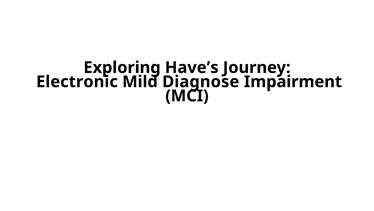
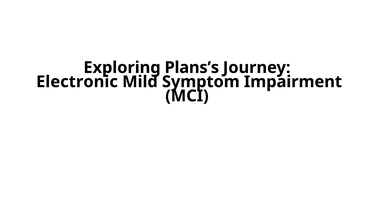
Have’s: Have’s -> Plans’s (192, 67)
Diagnose: Diagnose -> Symptom (201, 81)
